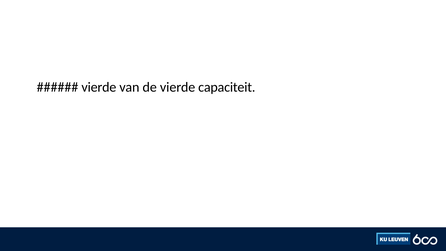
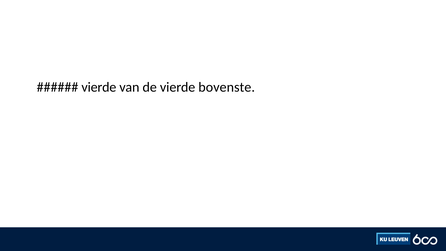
capaciteit: capaciteit -> bovenste (227, 87)
